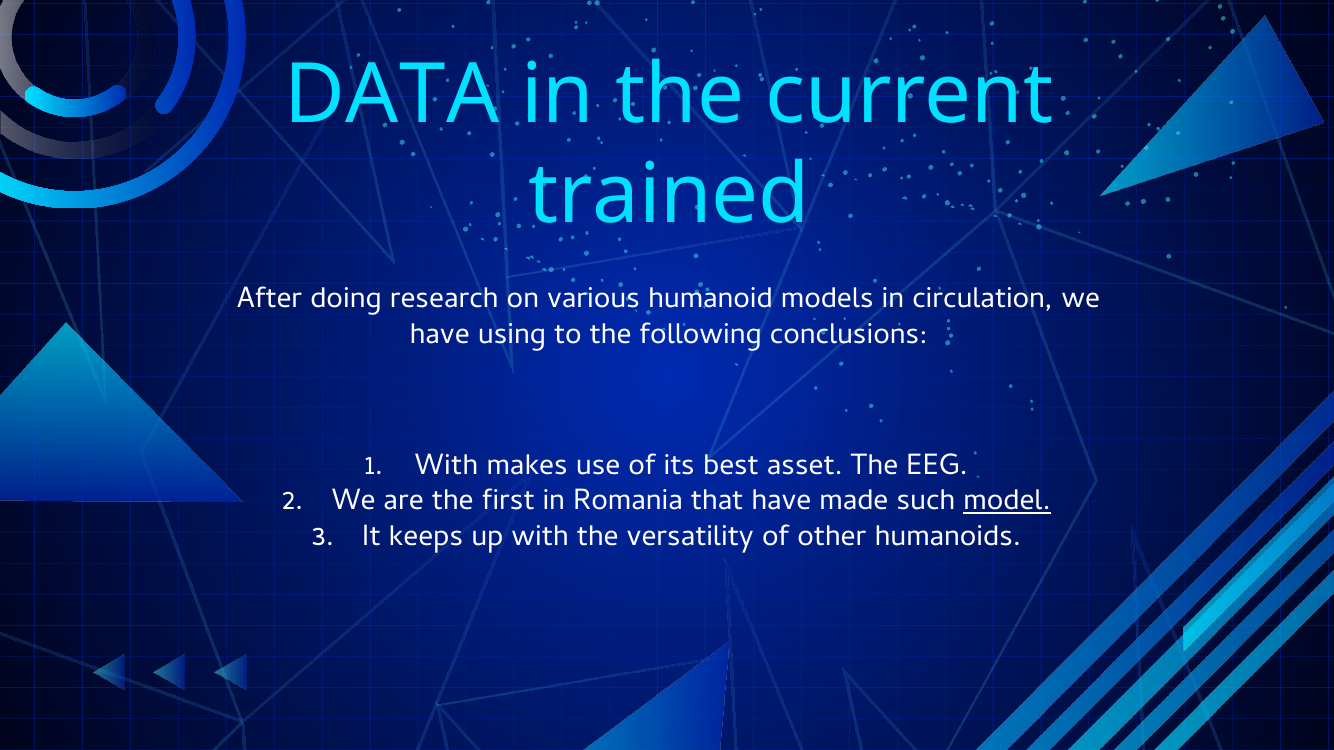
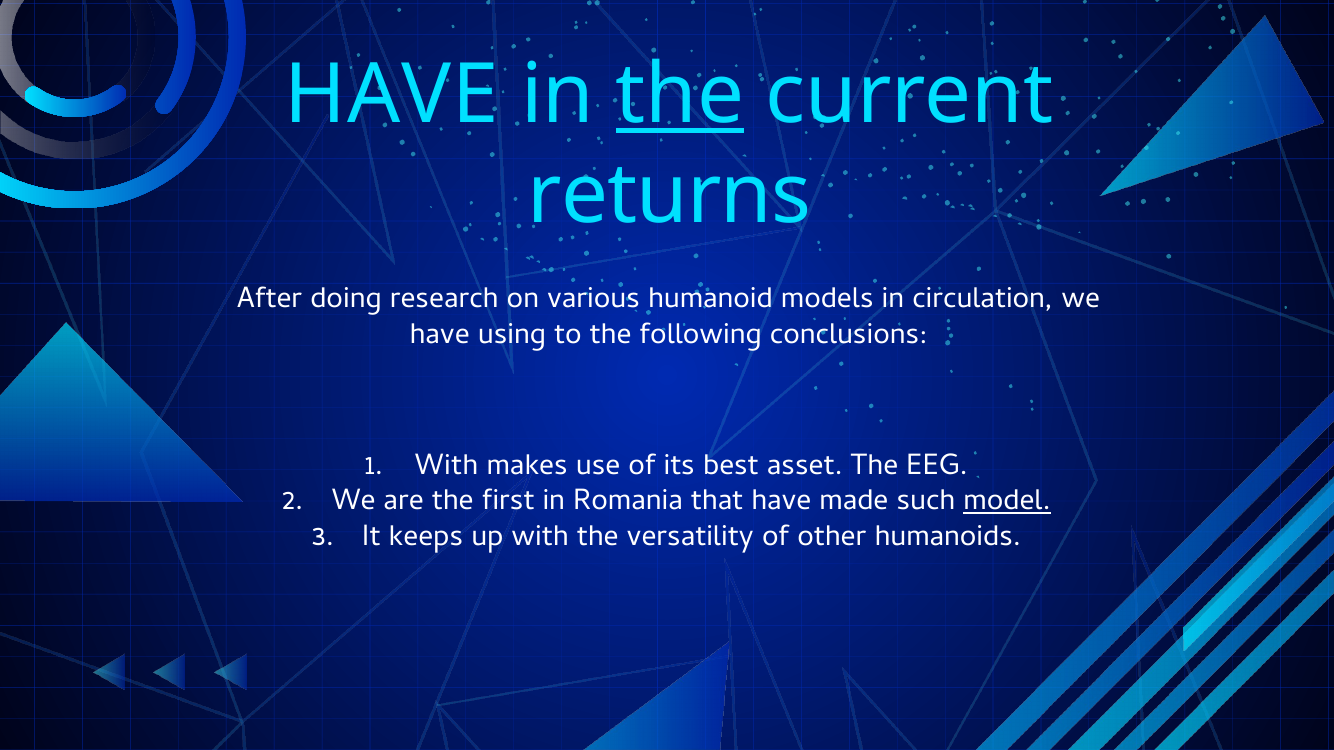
DATA: DATA -> HAVE (392, 95)
the underline: none -> present (680, 95)
trained: trained -> returns (670, 195)
